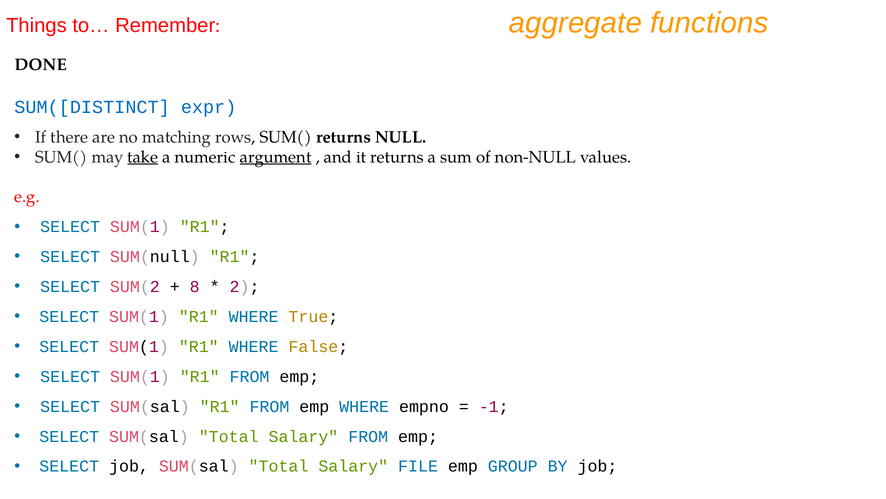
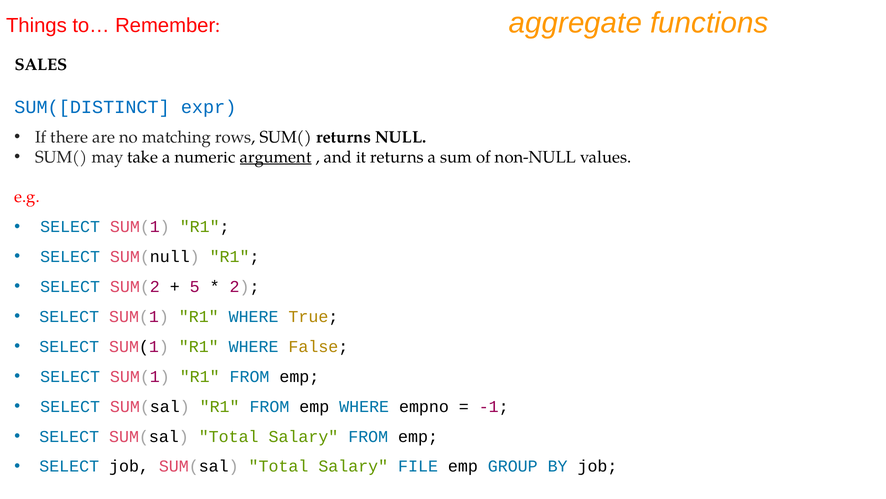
DONE: DONE -> SALES (41, 65)
take underline: present -> none (143, 157)
8: 8 -> 5 (195, 286)
